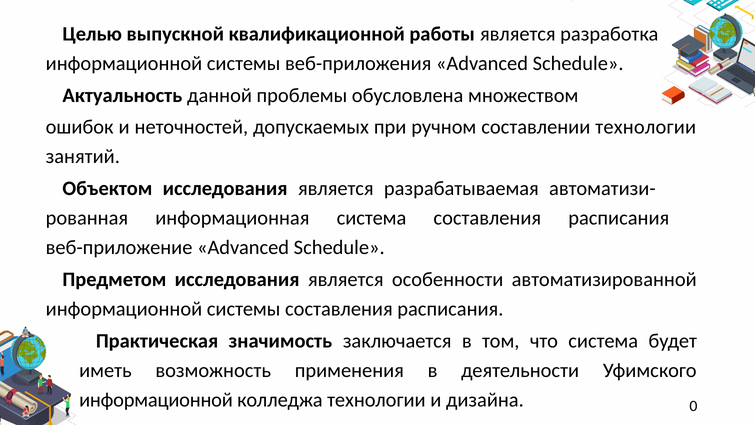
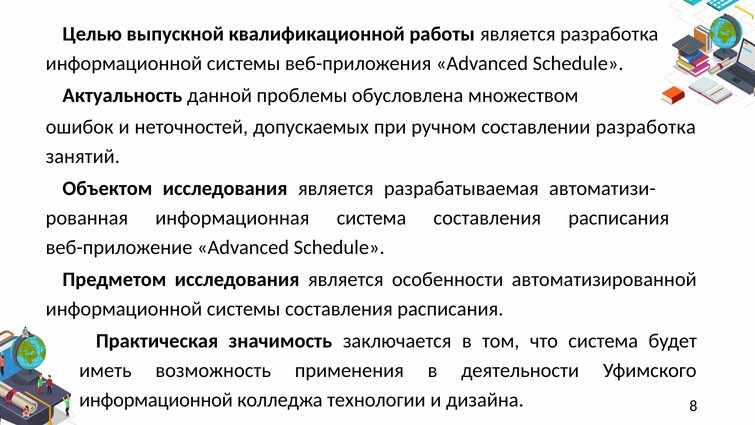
составлении технологии: технологии -> разработка (646, 127)
0: 0 -> 8 (693, 406)
